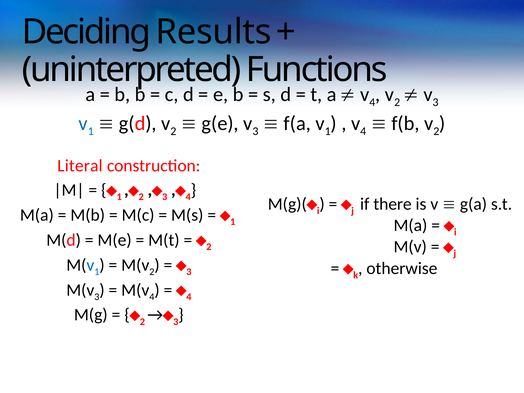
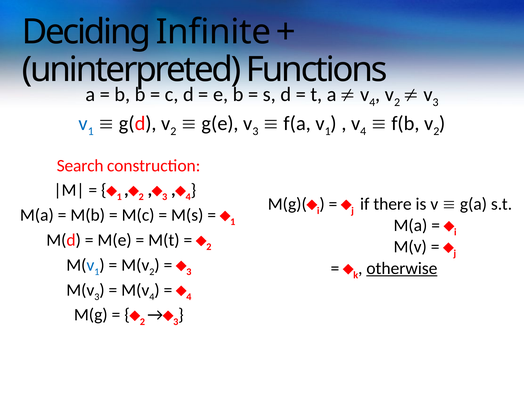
Results: Results -> Infinite (213, 32)
Literal: Literal -> Search (80, 166)
otherwise underline: none -> present (402, 268)
